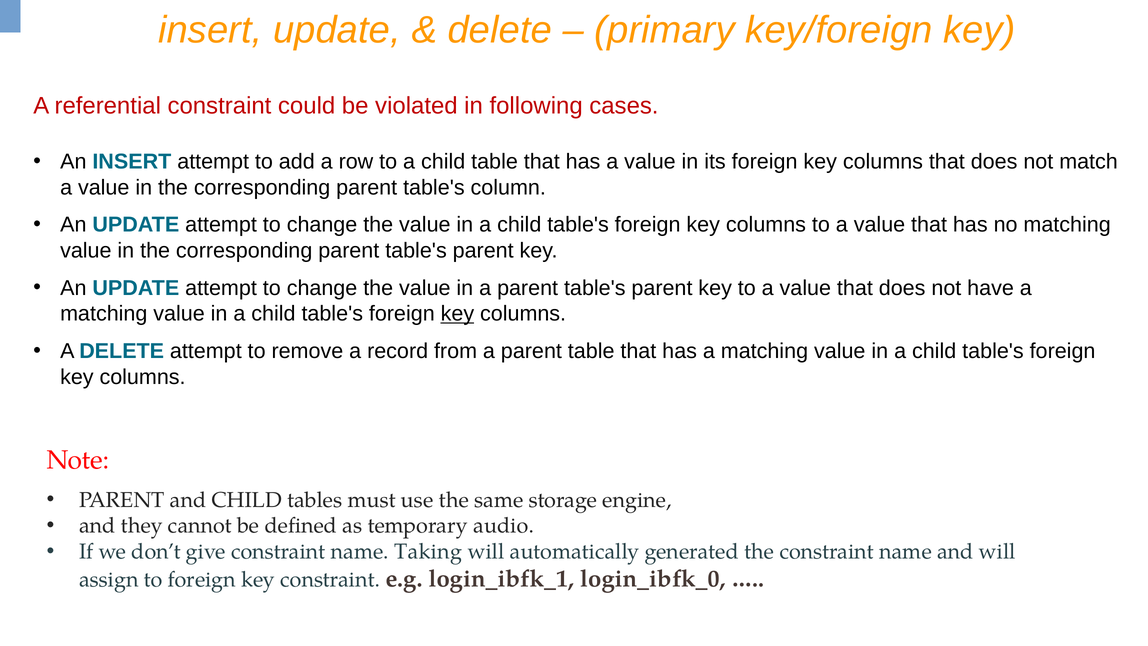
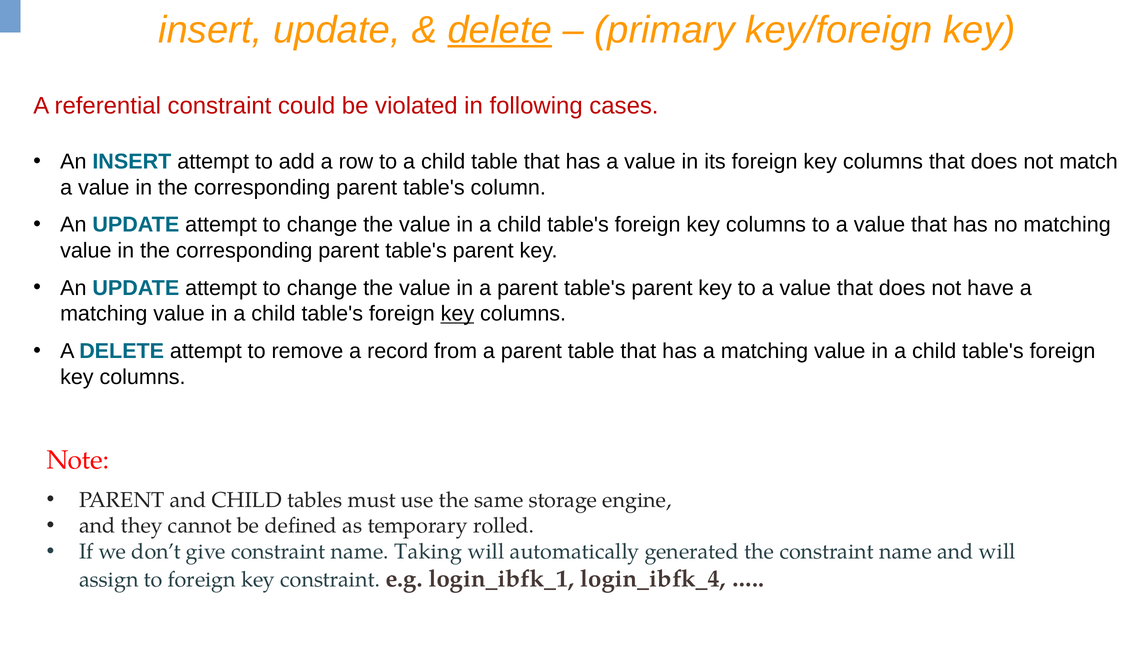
delete underline: none -> present (500, 30)
audio: audio -> rolled (504, 526)
login_ibfk_0: login_ibfk_0 -> login_ibfk_4 (653, 579)
